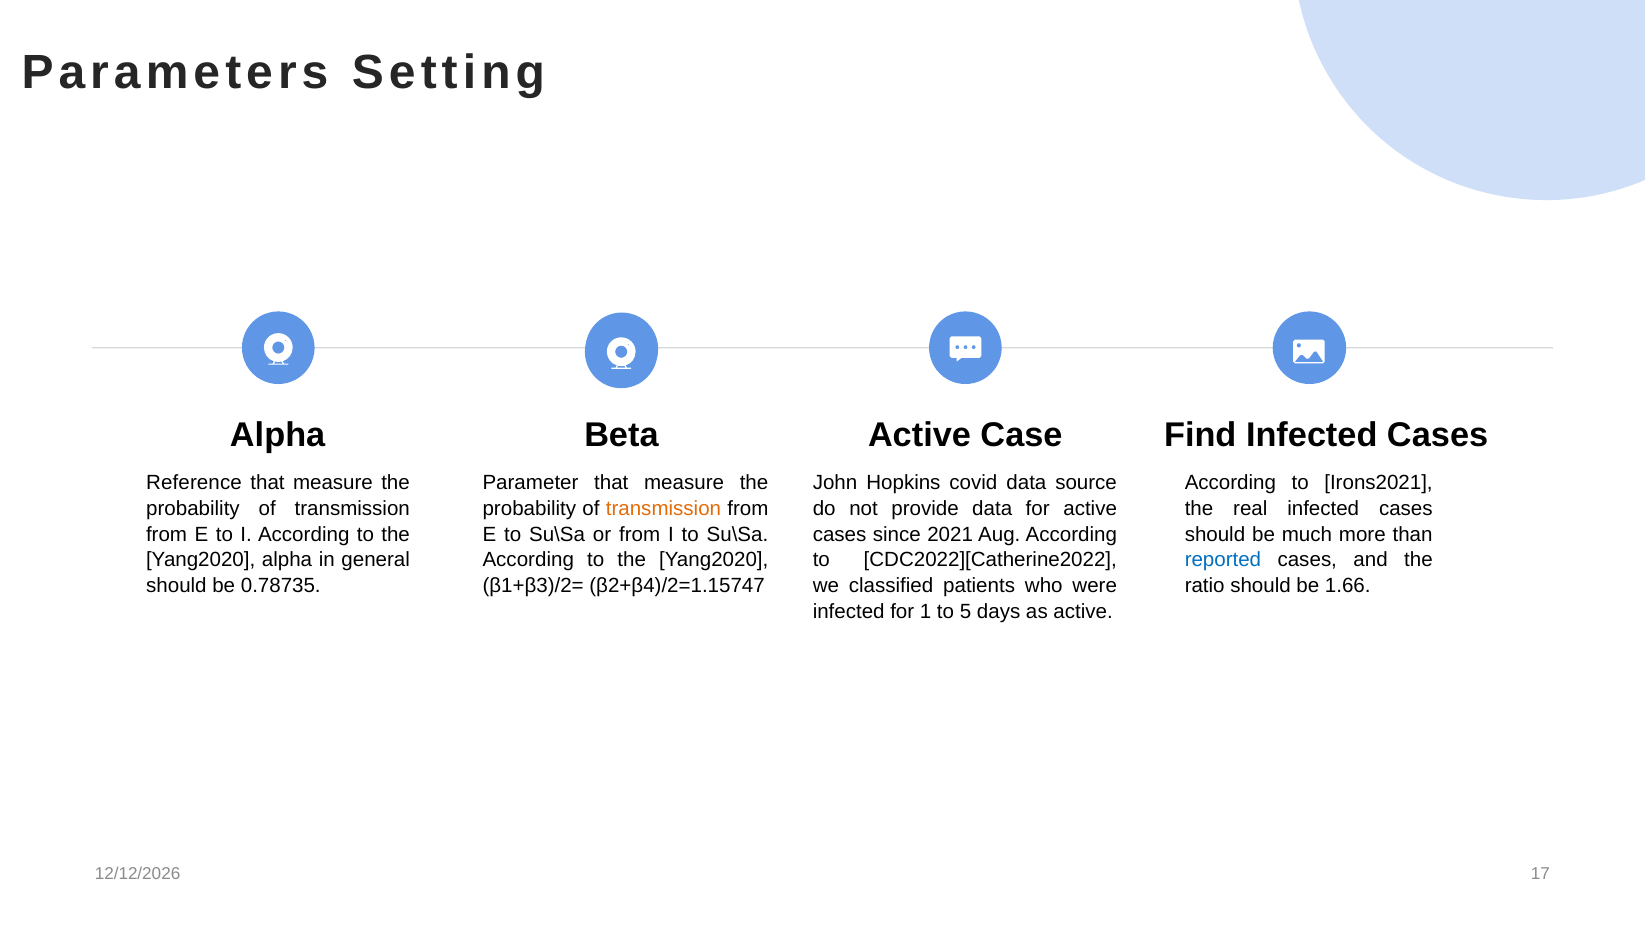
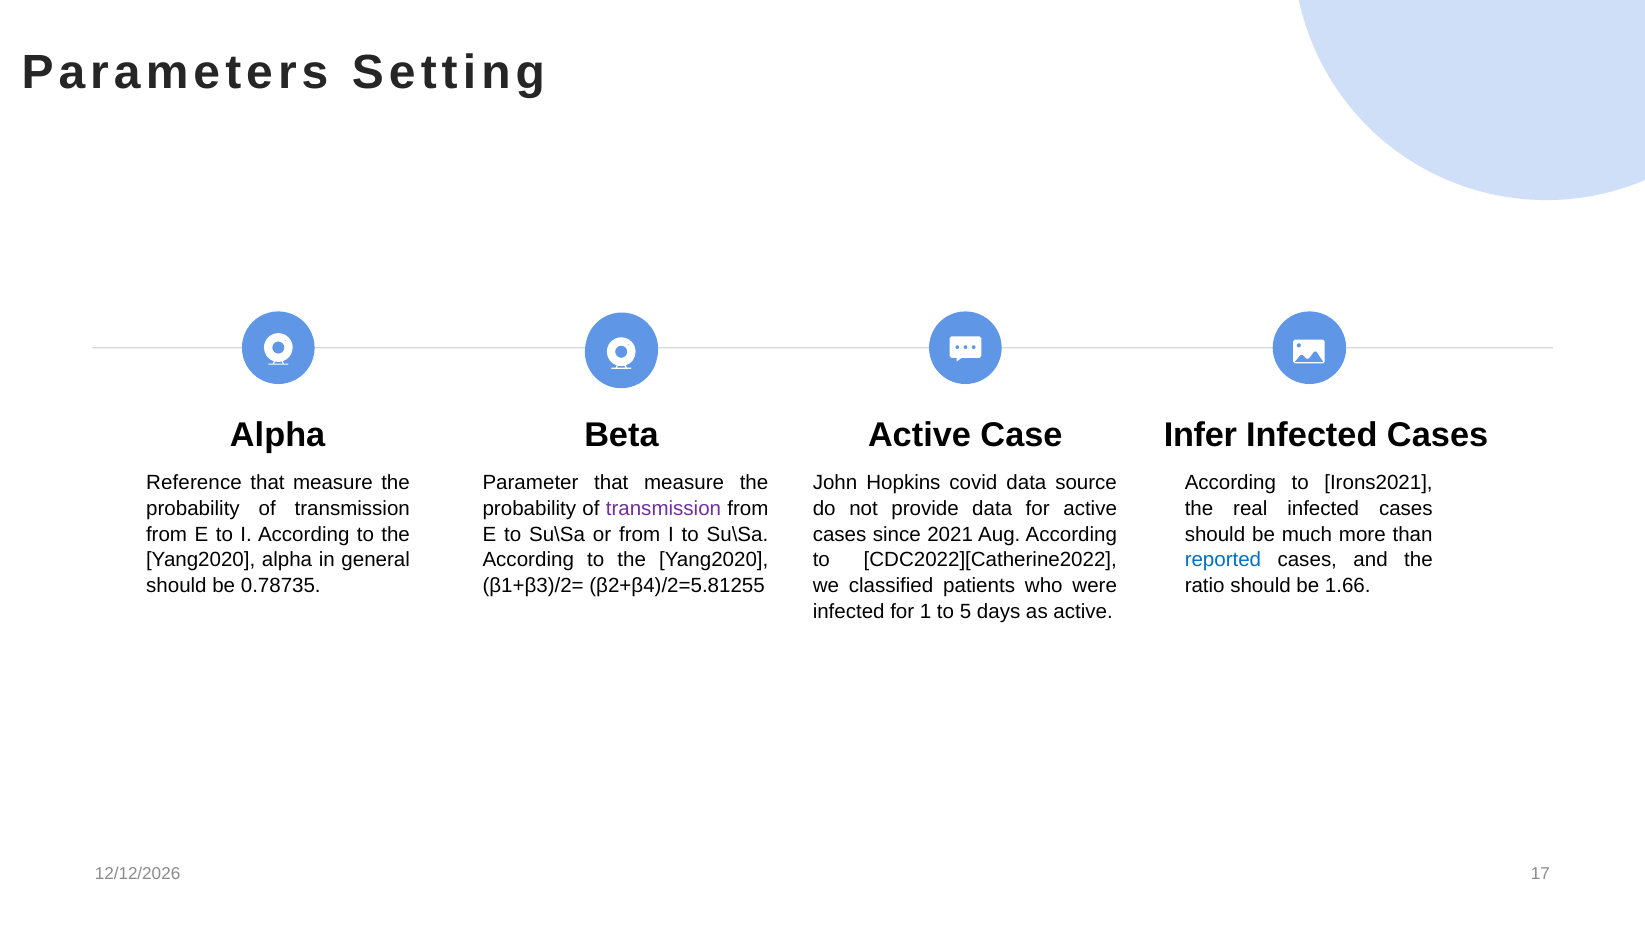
Find: Find -> Infer (1200, 435)
transmission colour: orange -> purple (664, 509)
β2+β4)/2=1.15747: β2+β4)/2=1.15747 -> β2+β4)/2=5.81255 (677, 586)
